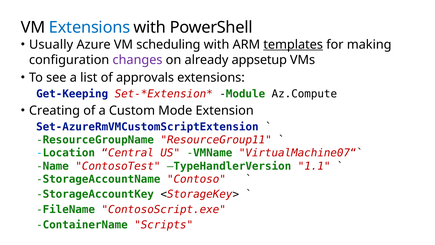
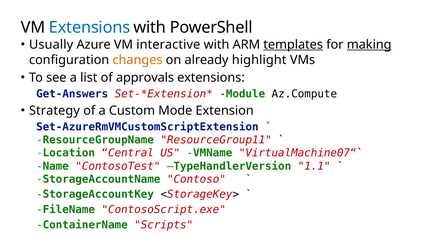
scheduling: scheduling -> interactive (168, 45)
making underline: none -> present (369, 45)
changes colour: purple -> orange (138, 60)
appsetup: appsetup -> highlight (259, 60)
Get-Keeping: Get-Keeping -> Get-Answers (72, 94)
Creating: Creating -> Strategy (54, 111)
